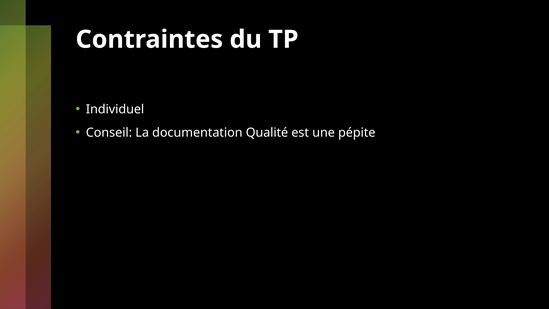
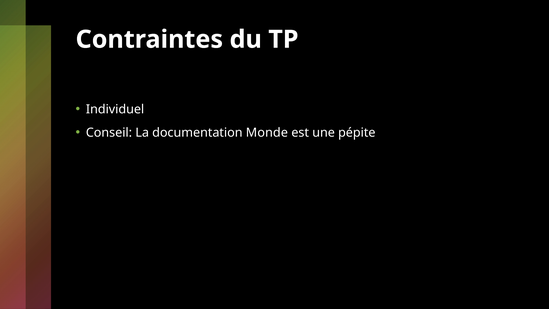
Qualité: Qualité -> Monde (267, 133)
